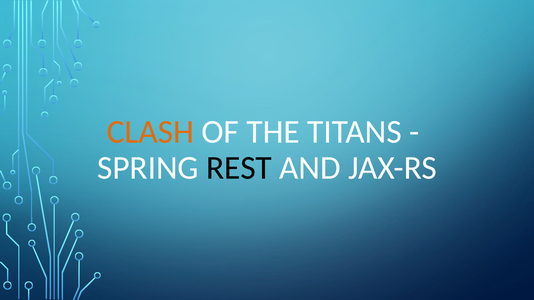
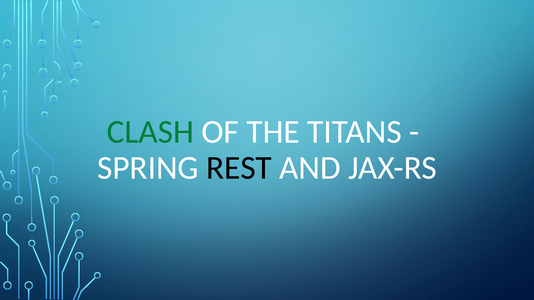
CLASH colour: orange -> green (150, 132)
